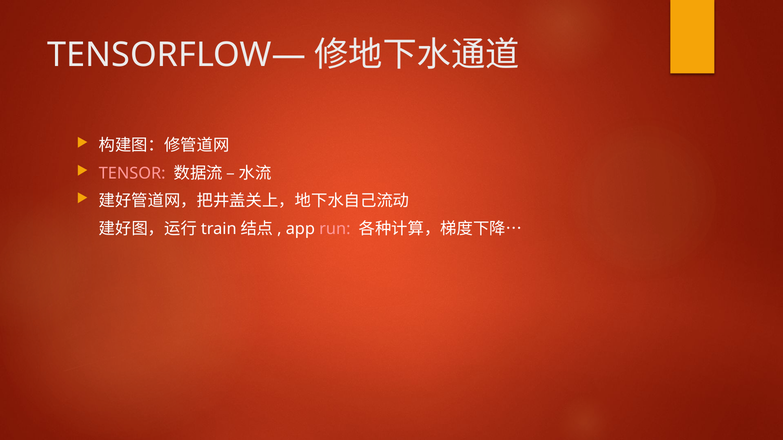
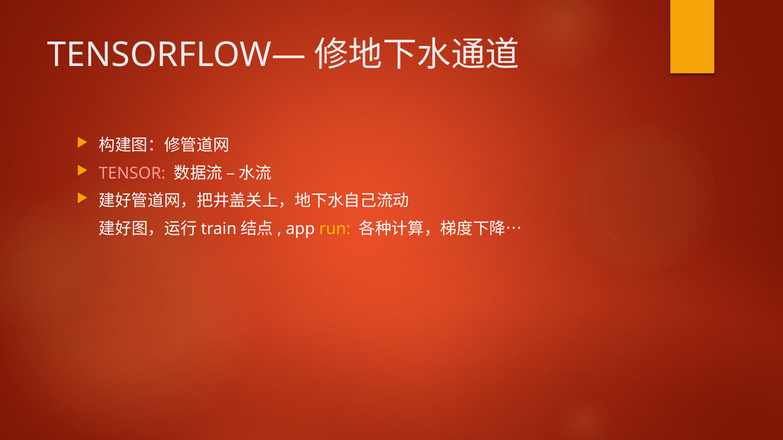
run colour: pink -> yellow (335, 229)
